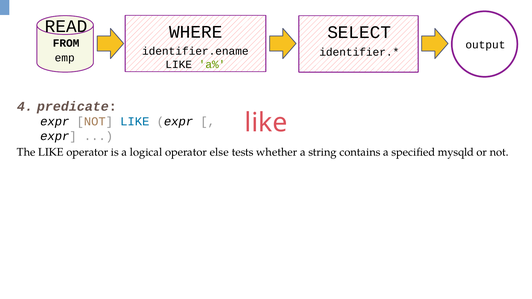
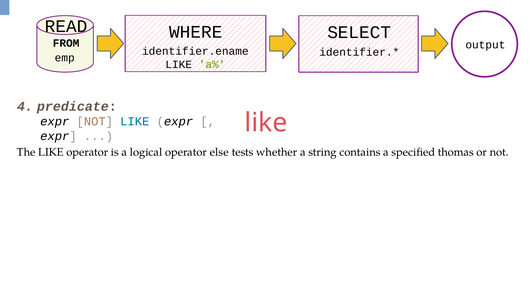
mysqld: mysqld -> thomas (456, 152)
